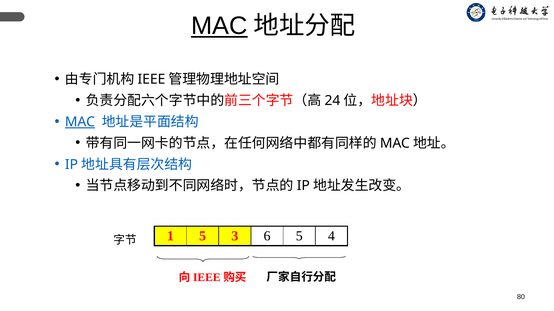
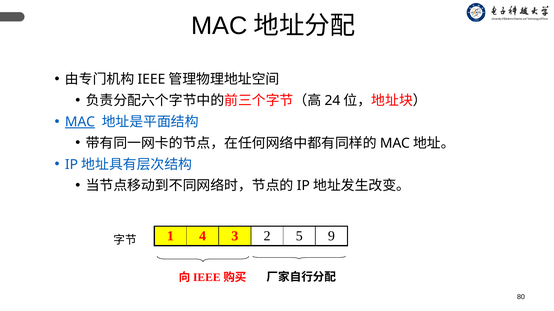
MAC underline: present -> none (219, 26)
1 5: 5 -> 4 (203, 237)
6: 6 -> 2 (267, 237)
4: 4 -> 9 (331, 237)
